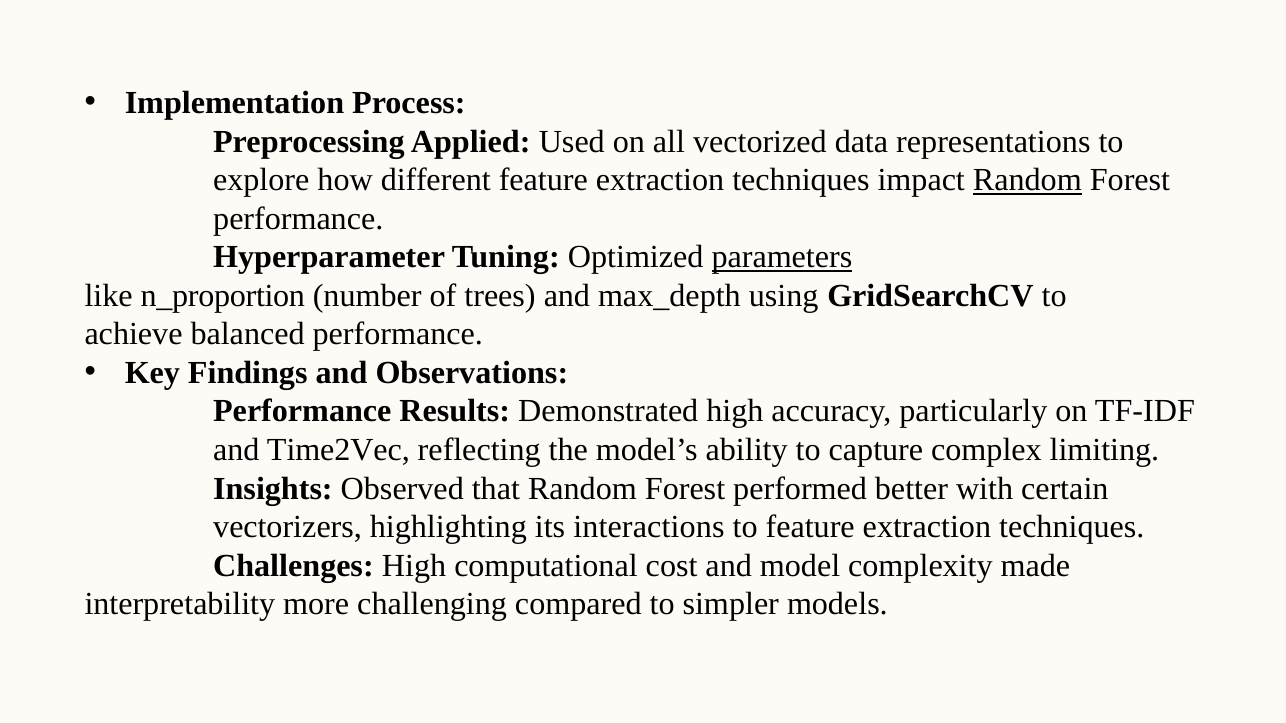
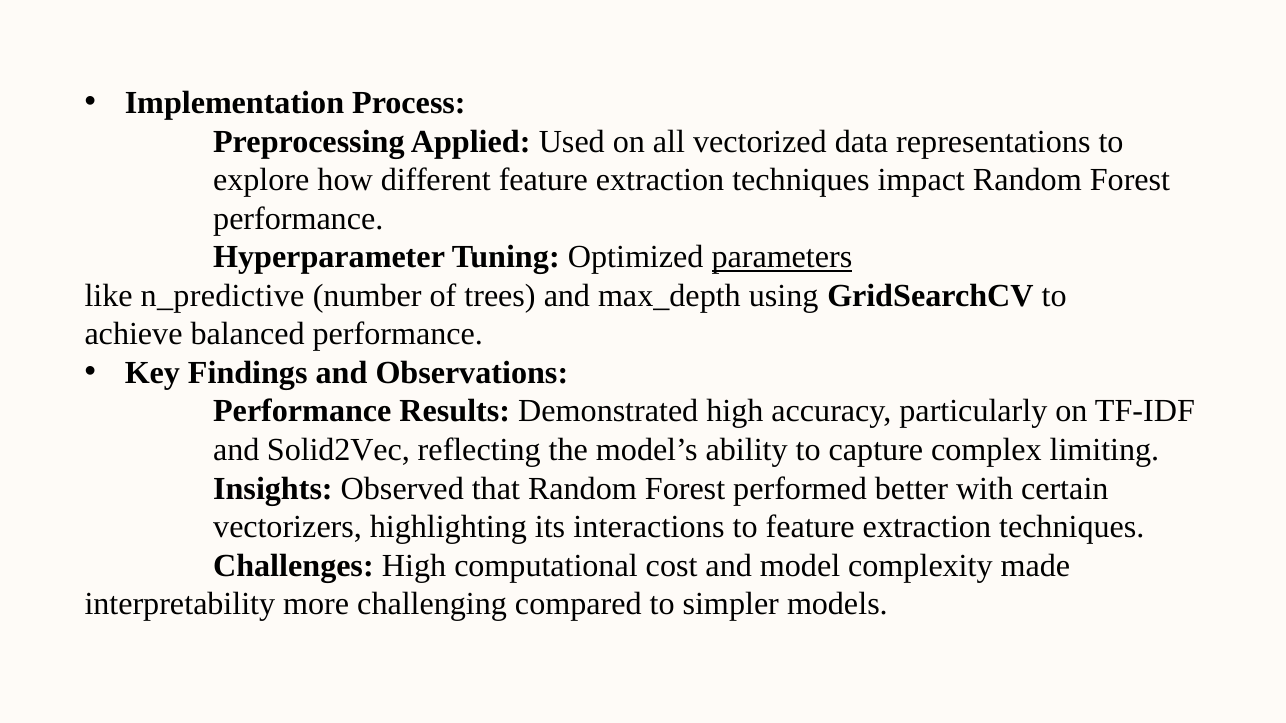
Random underline: present -> none (1027, 180)
n_proportion: n_proportion -> n_predictive (223, 296)
Time2Vec: Time2Vec -> Solid2Vec (338, 450)
